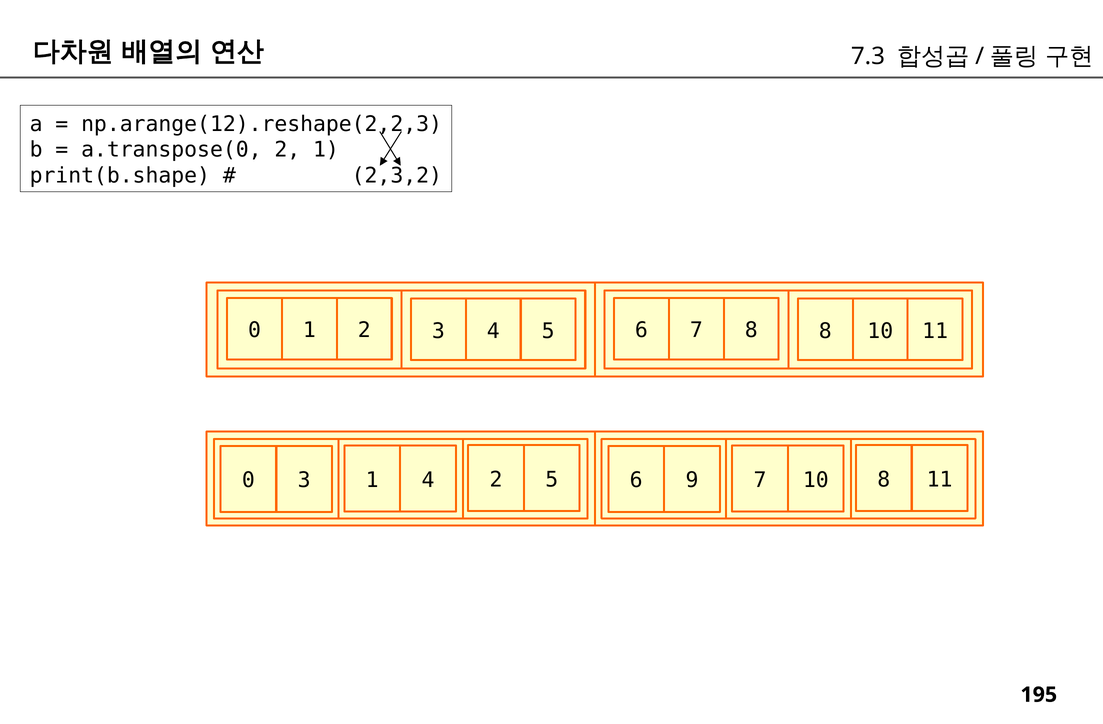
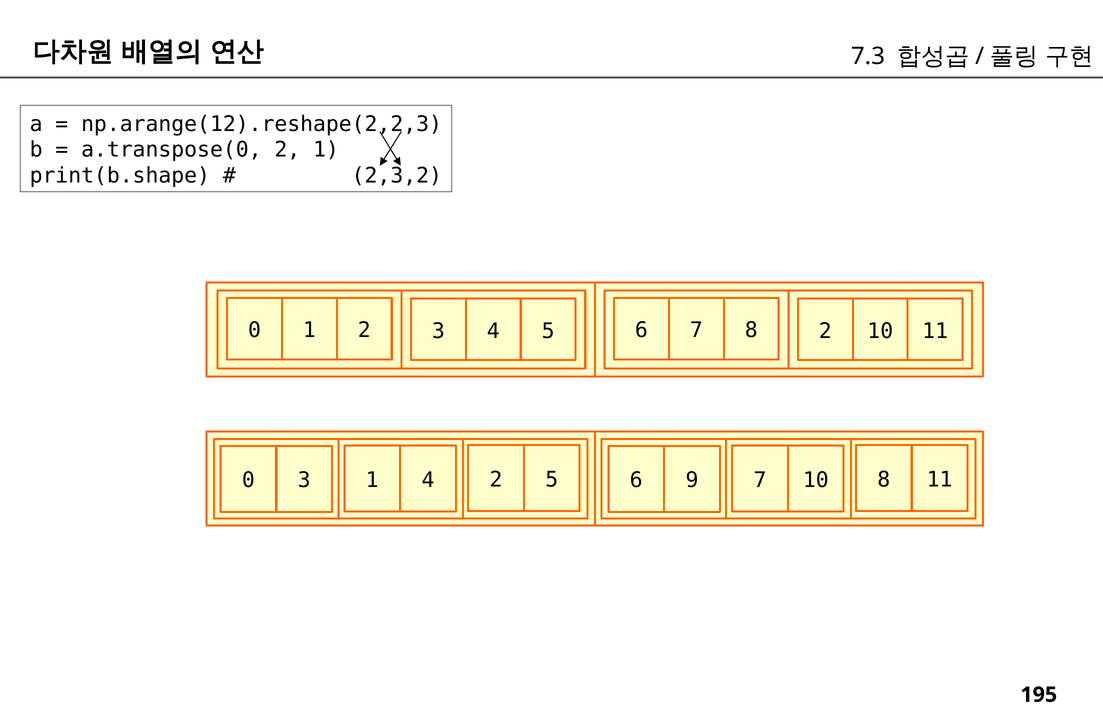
8 8: 8 -> 2 (825, 331)
